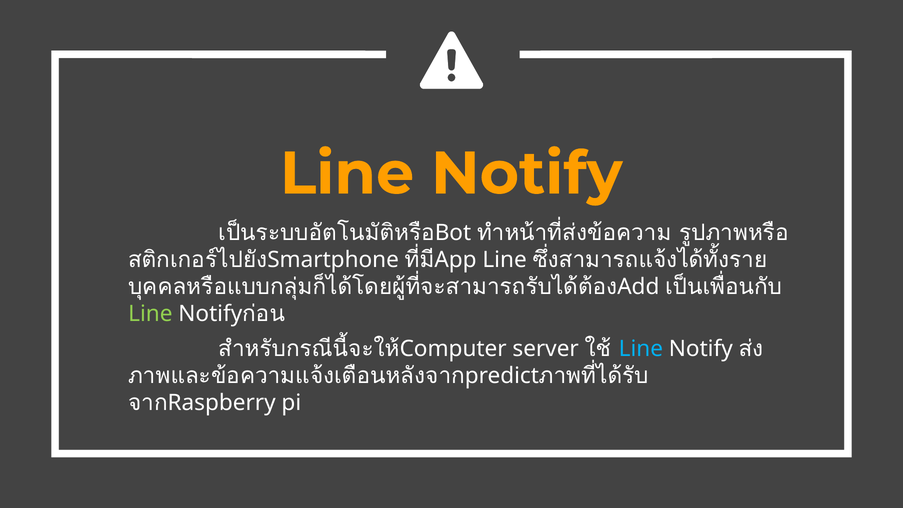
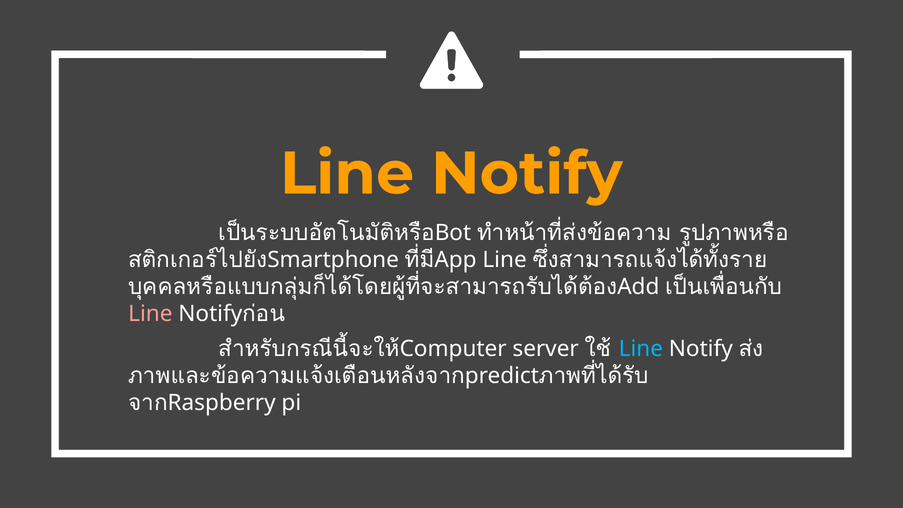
Line colour: light green -> pink (150, 314)
